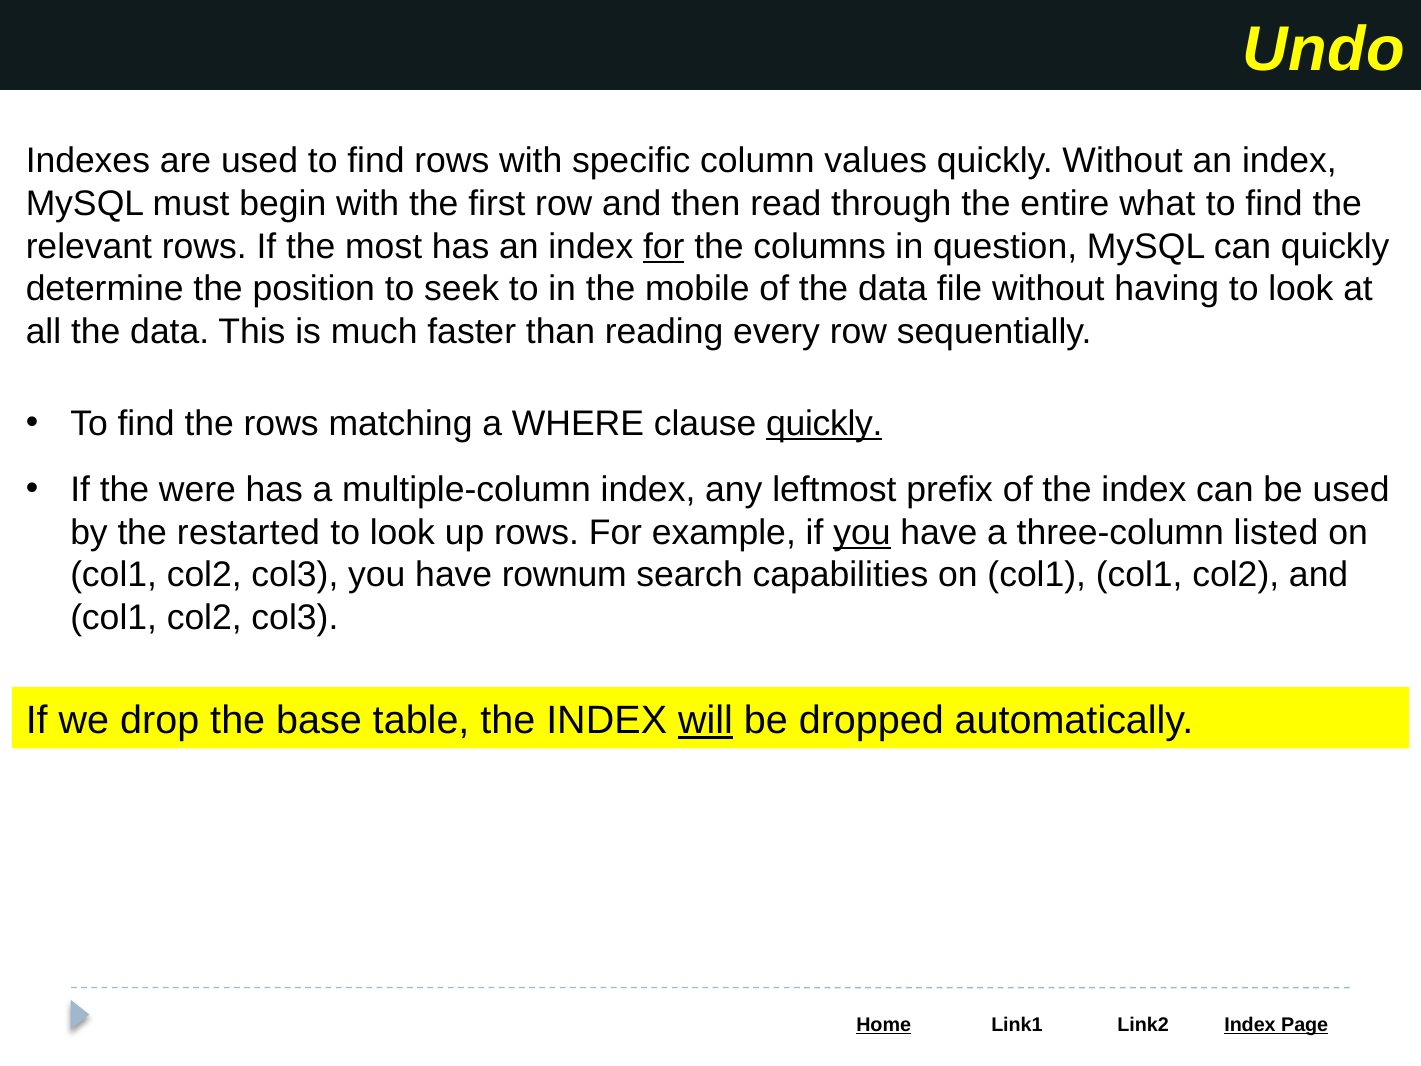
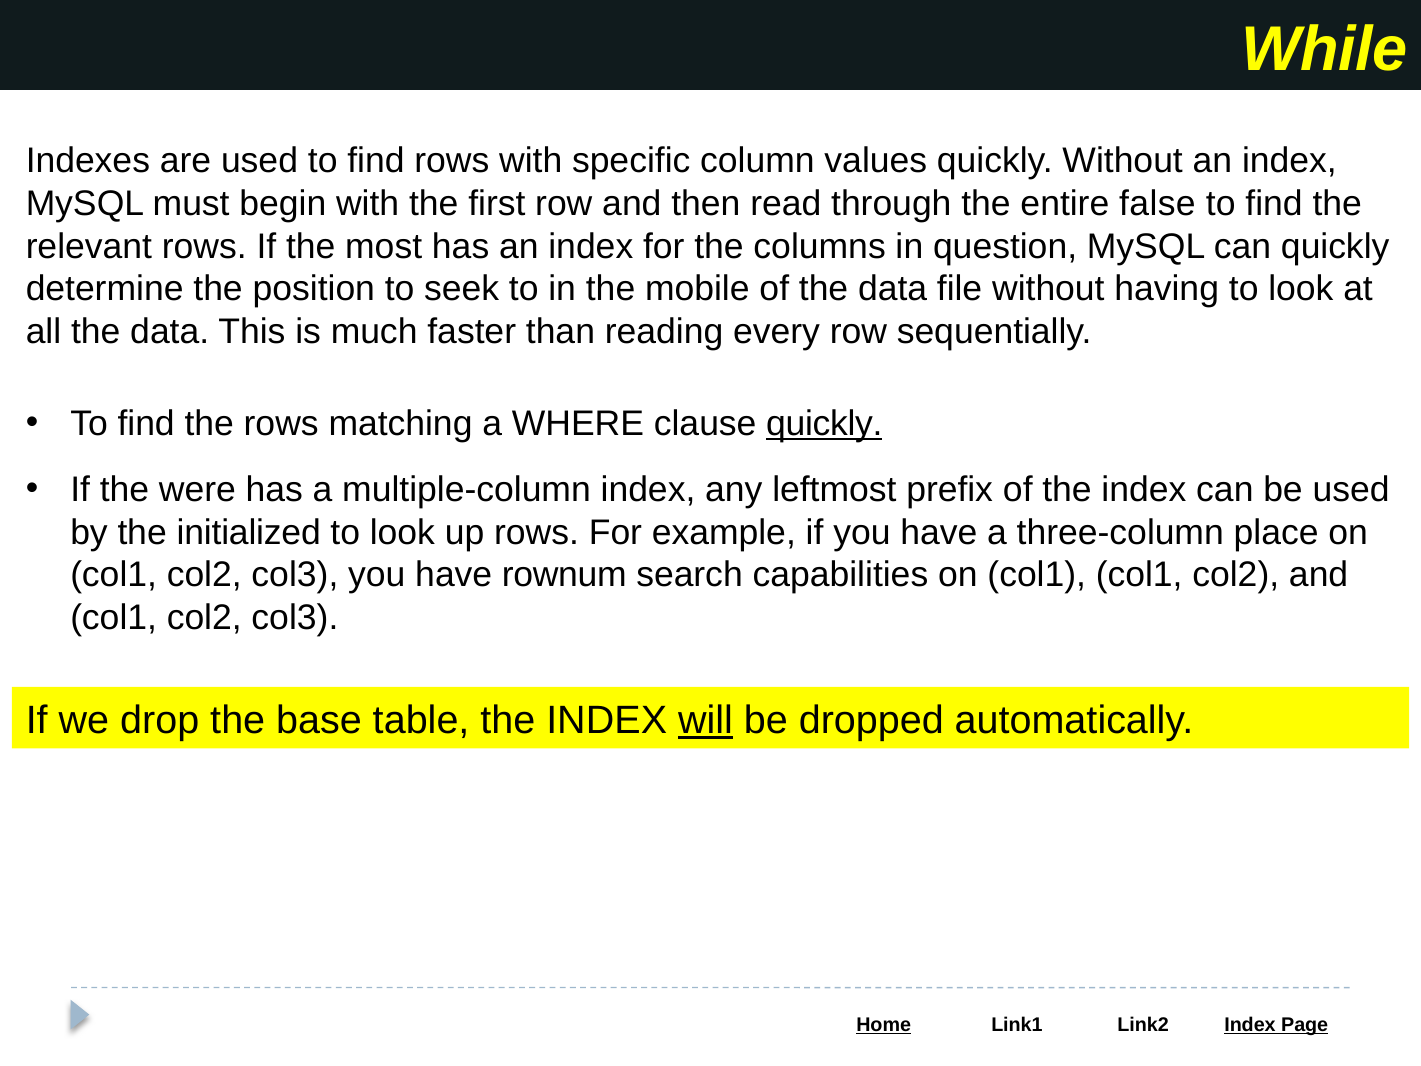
Undo: Undo -> While (1325, 49)
what: what -> false (1157, 204)
for underline: present -> none (664, 246)
restarted: restarted -> initialized (249, 532)
you underline: present -> none (862, 532)
listed: listed -> place (1276, 532)
